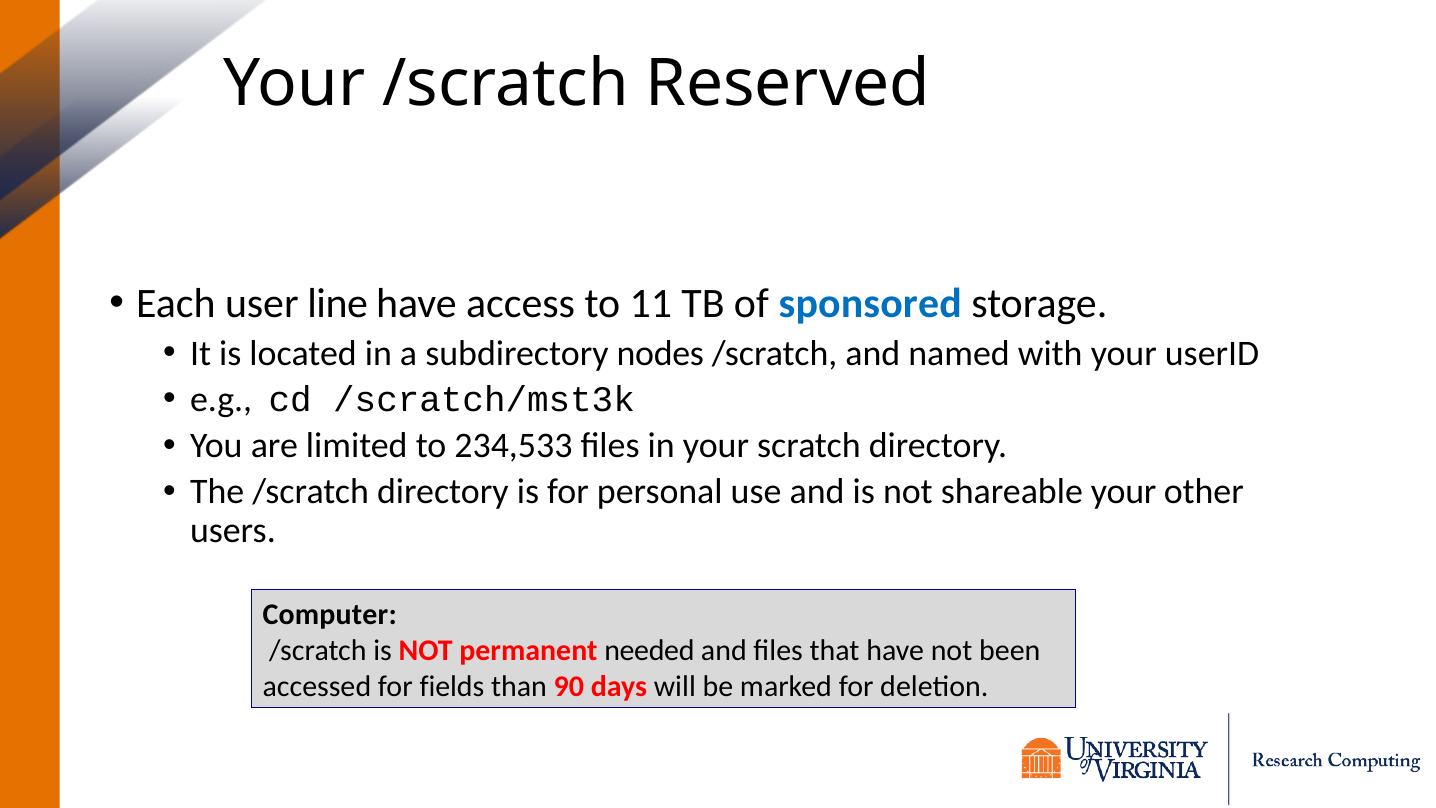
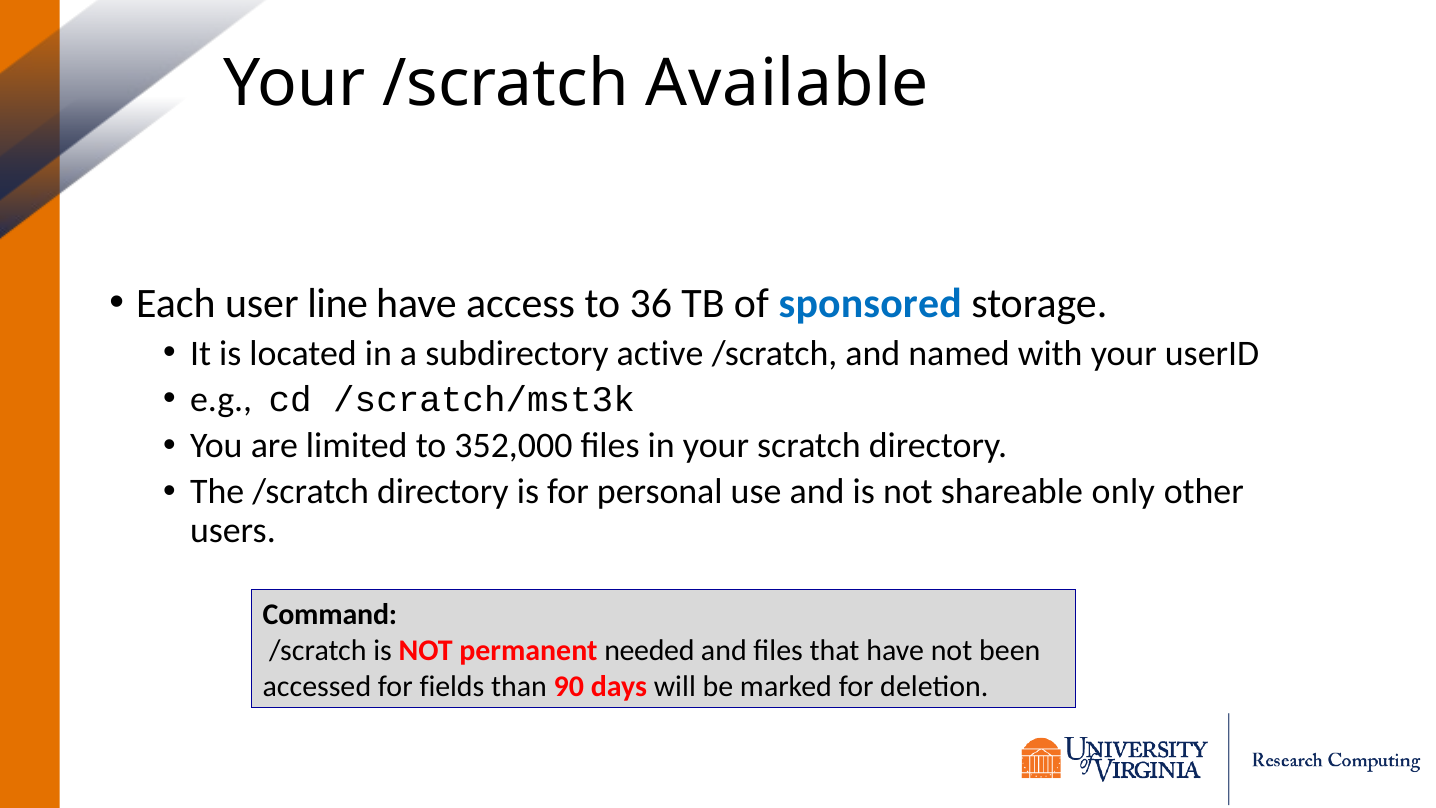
Reserved: Reserved -> Available (787, 83)
11: 11 -> 36 (651, 304)
nodes: nodes -> active (660, 353)
234,533: 234,533 -> 352,000 (513, 446)
shareable your: your -> only (1123, 492)
Computer: Computer -> Command (330, 615)
